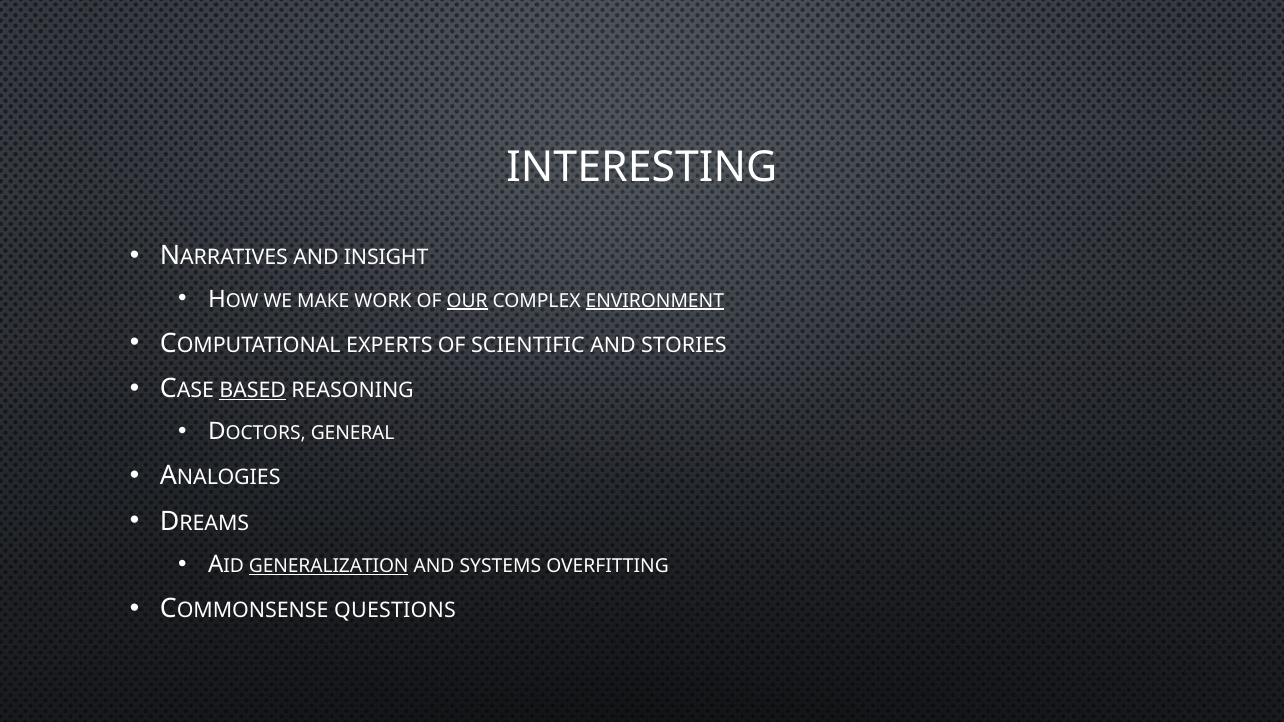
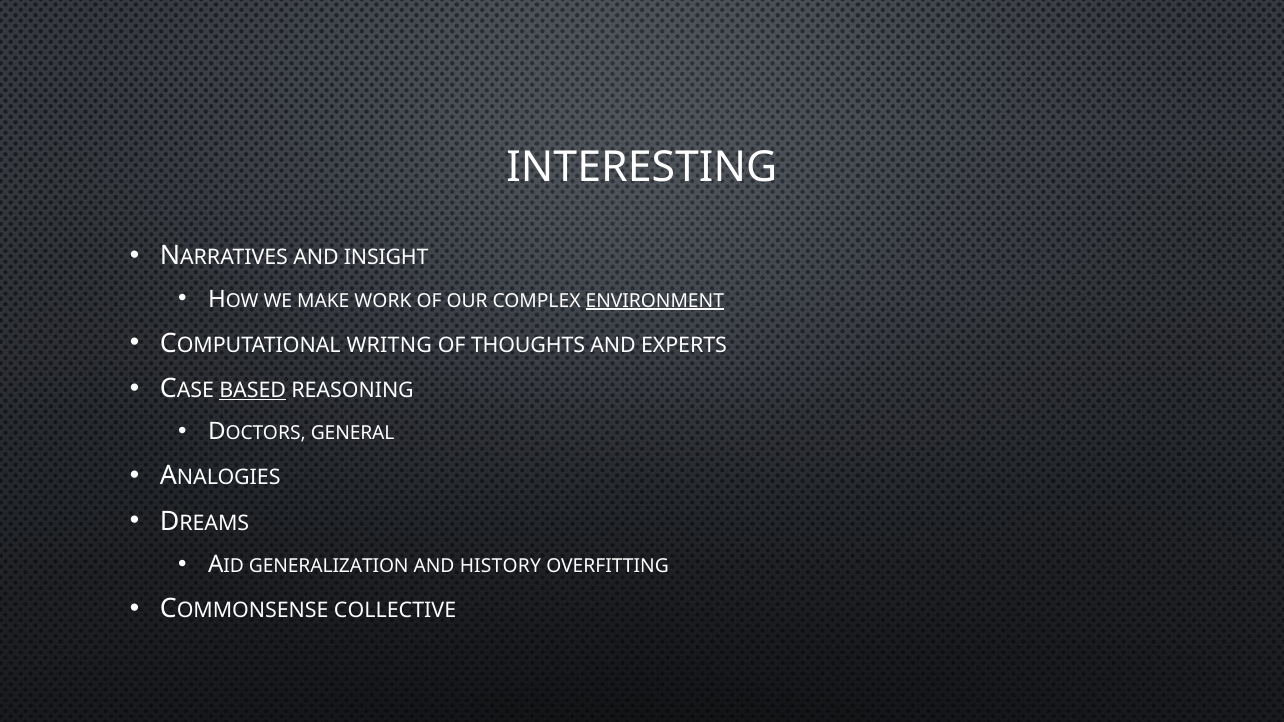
OUR underline: present -> none (467, 301)
EXPERTS: EXPERTS -> WRITNG (389, 345)
SCIENTIFIC: SCIENTIFIC -> THOUGHTS (528, 345)
STORIES: STORIES -> EXPERTS (684, 345)
GENERALIZATION underline: present -> none (329, 566)
SYSTEMS: SYSTEMS -> HISTORY (500, 566)
QUESTIONS: QUESTIONS -> COLLECTIVE (395, 611)
